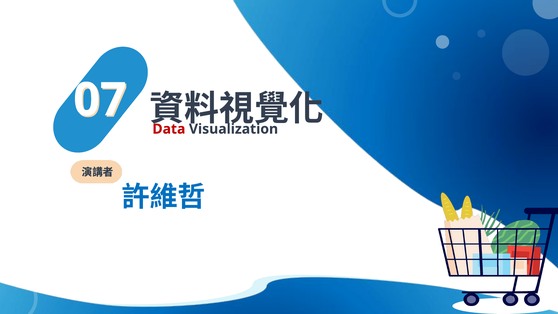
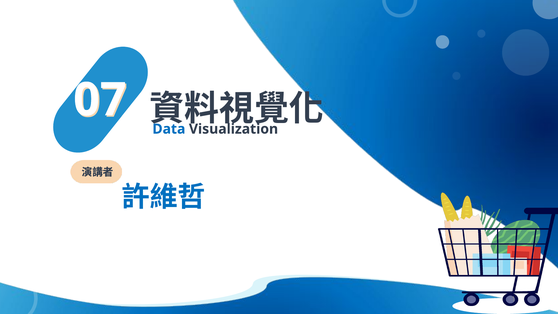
Data colour: red -> blue (169, 129)
